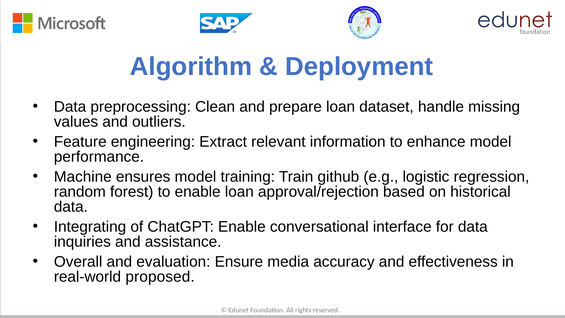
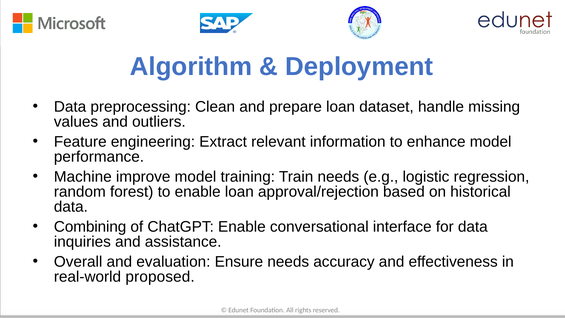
ensures: ensures -> improve (143, 177)
Train github: github -> needs (338, 177)
Integrating: Integrating -> Combining (90, 227)
Ensure media: media -> needs (288, 262)
